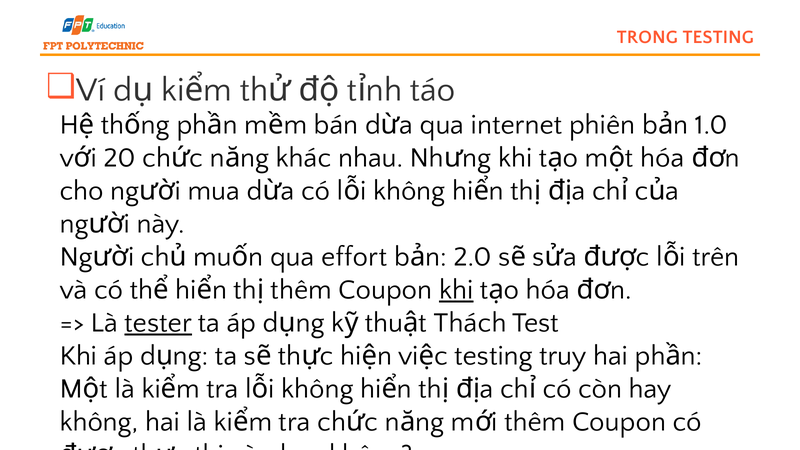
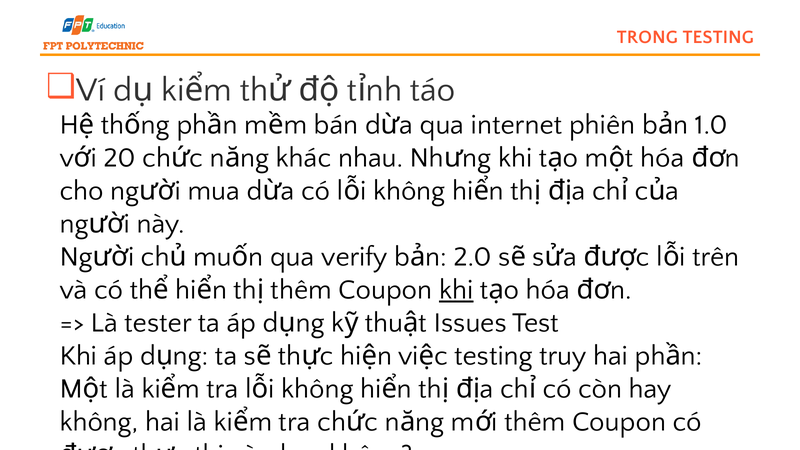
effort: effort -> verify (354, 257)
tester underline: present -> none (158, 323)
Thách: Thách -> Issues (470, 323)
